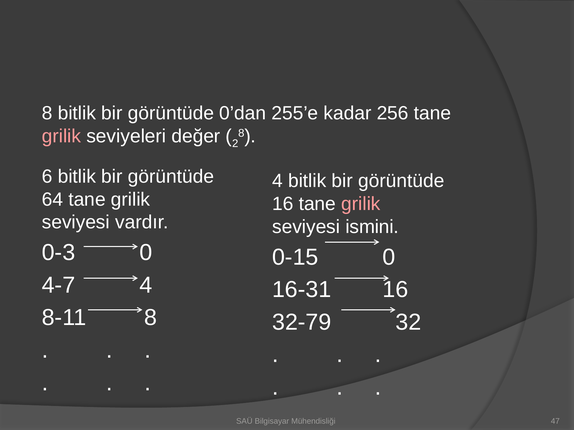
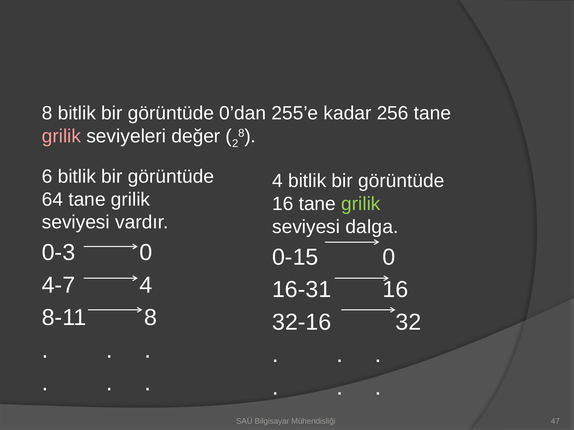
grilik colour: pink -> light green (361, 204)
ismini: ismini -> dalga (372, 227)
32-79: 32-79 -> 32-16 (302, 323)
